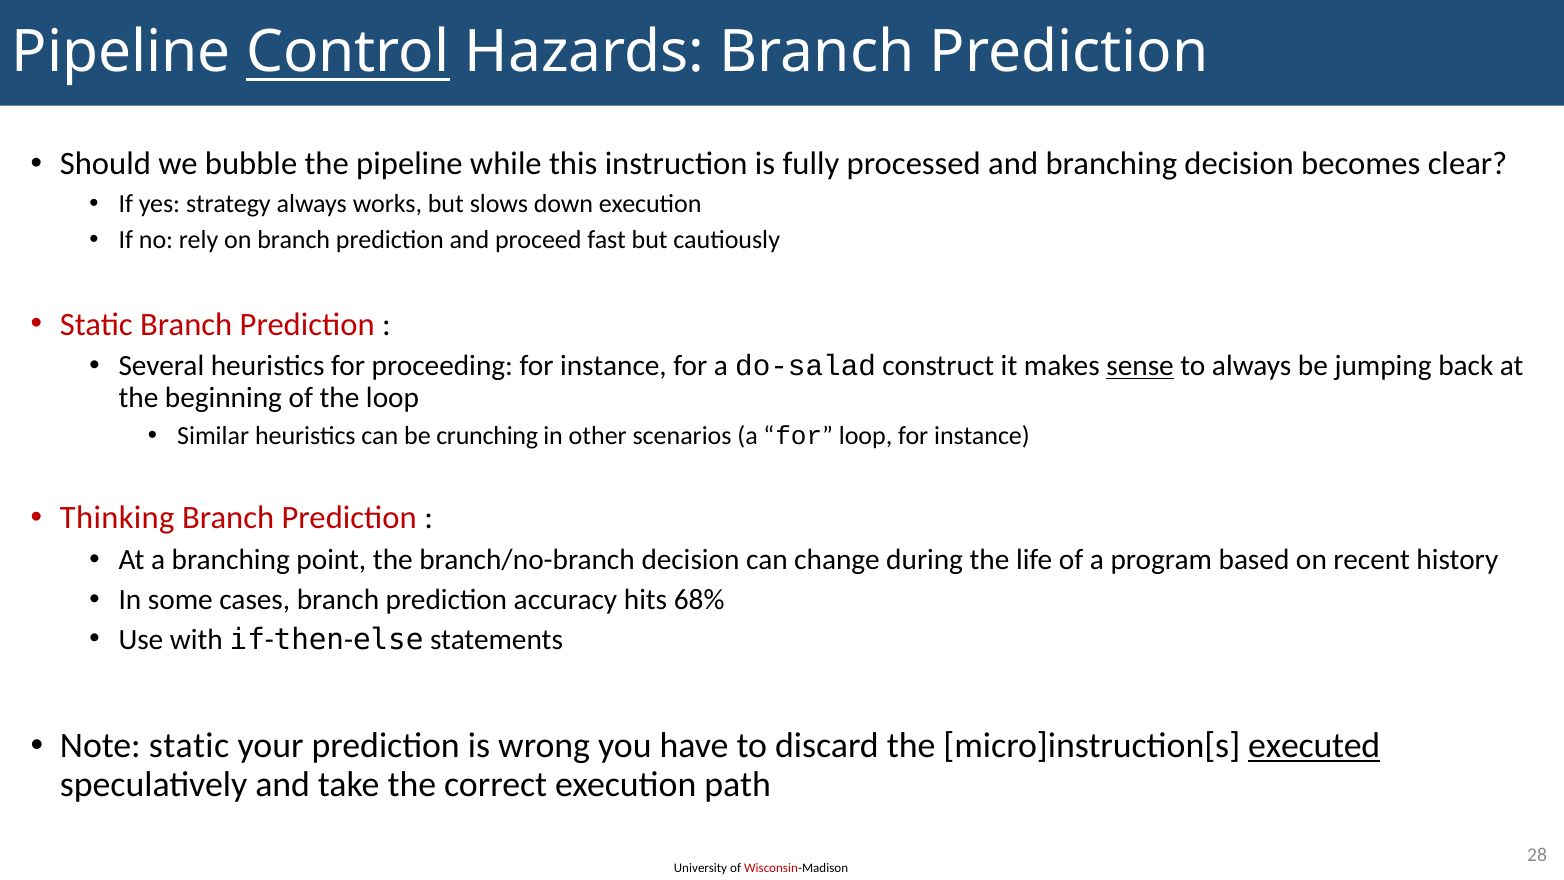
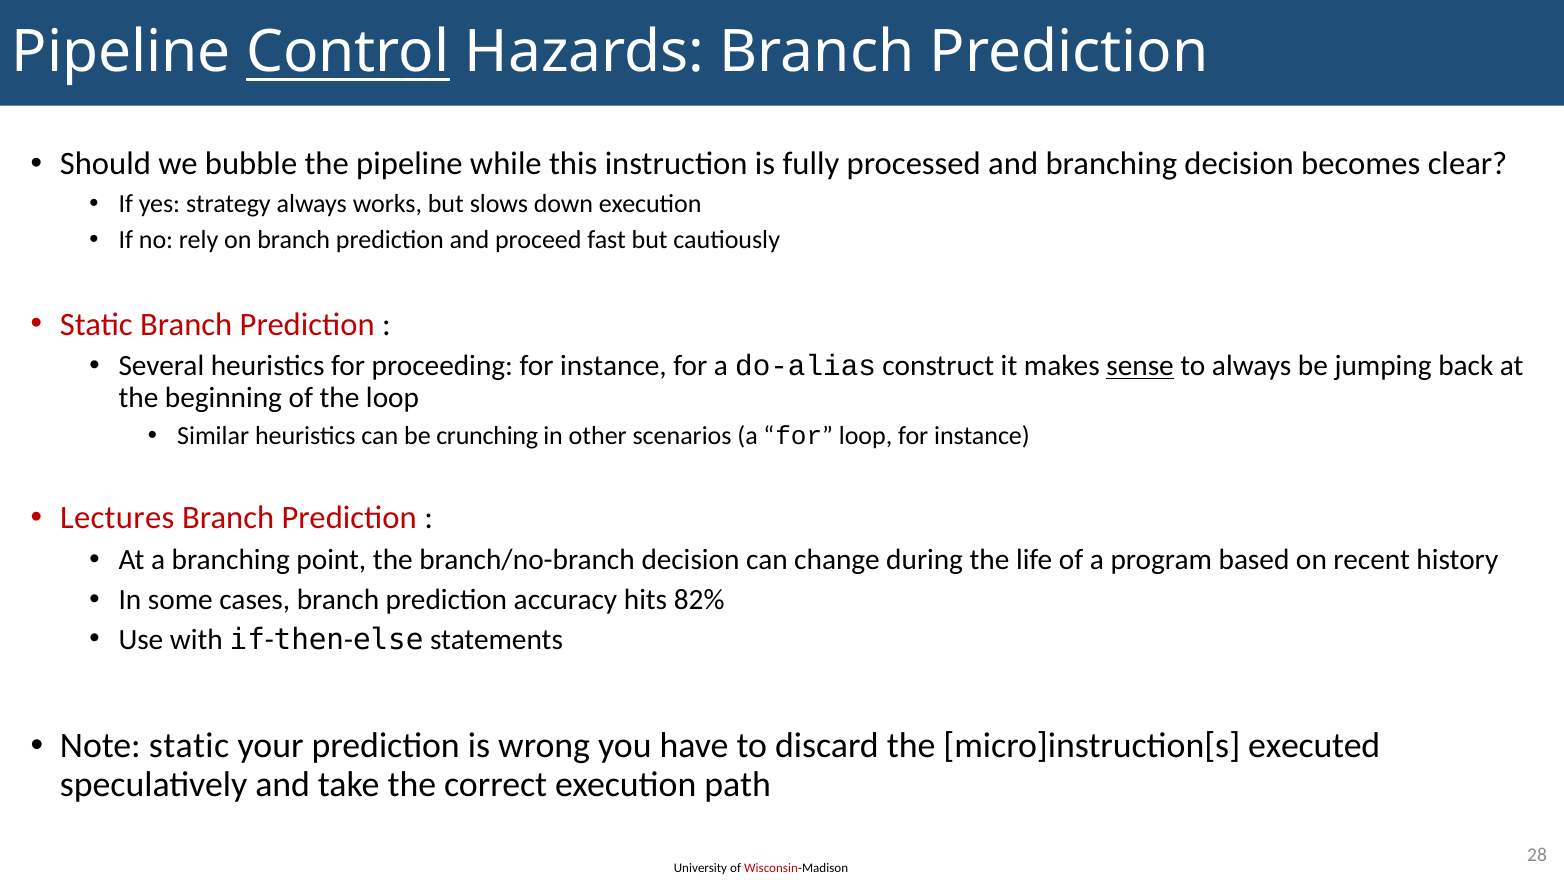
do-salad: do-salad -> do-alias (806, 366)
Thinking: Thinking -> Lectures (117, 518)
68%: 68% -> 82% (699, 599)
executed underline: present -> none (1314, 746)
